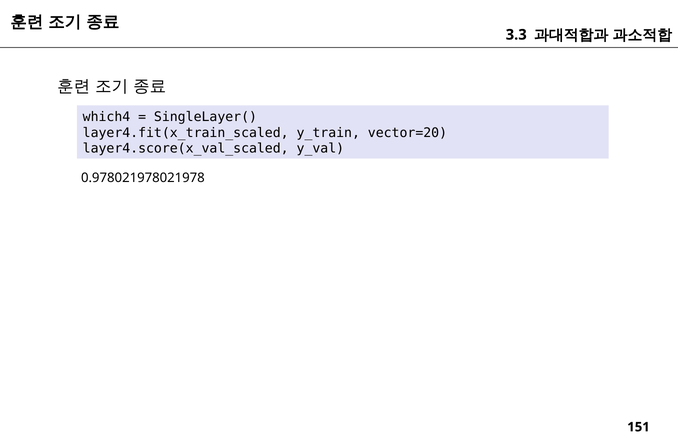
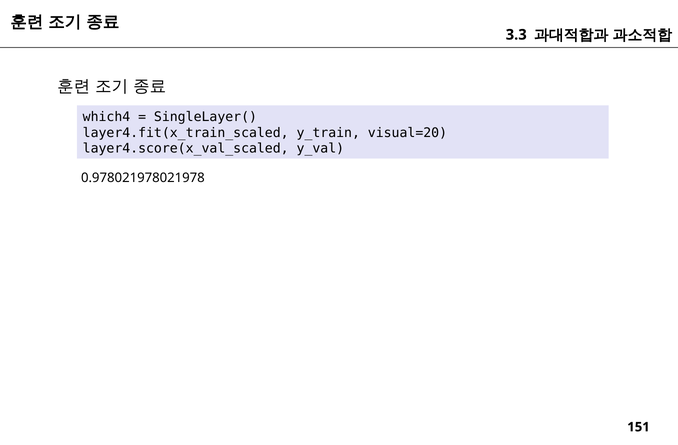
vector=20: vector=20 -> visual=20 (407, 133)
